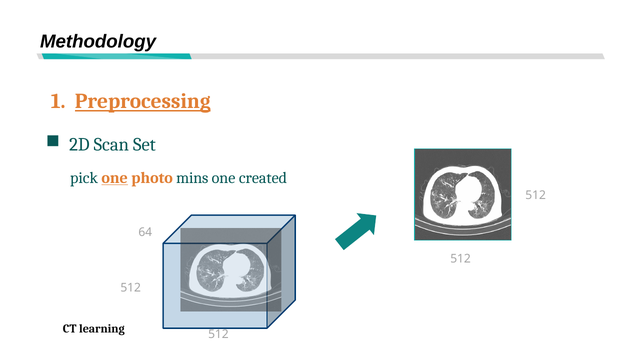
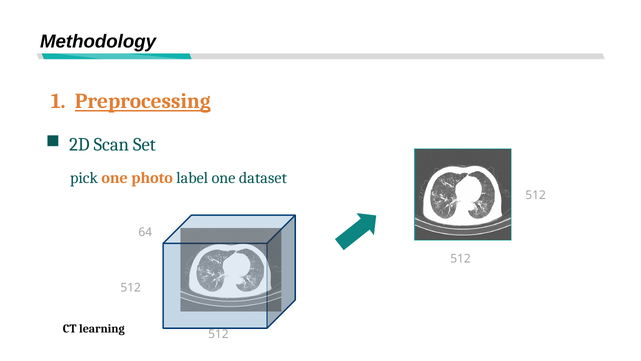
one underline: present -> none (115, 178)
mins: mins -> label (192, 178)
created: created -> dataset (263, 178)
